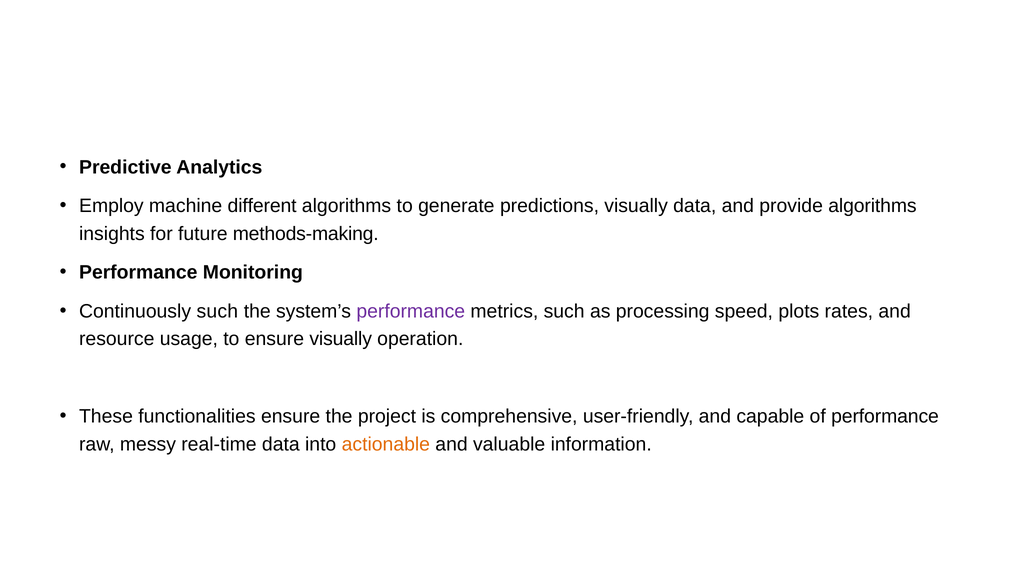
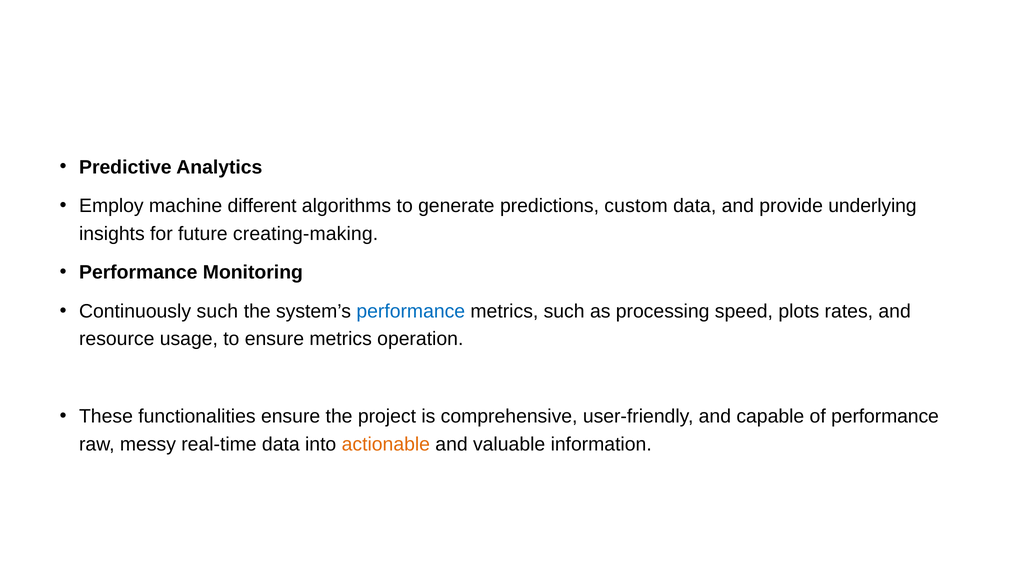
predictions visually: visually -> custom (636, 206)
provide algorithms: algorithms -> underlying (872, 206)
methods-making: methods-making -> creating-making (306, 234)
performance colour: purple -> blue (411, 311)
ensure visually: visually -> metrics (341, 339)
